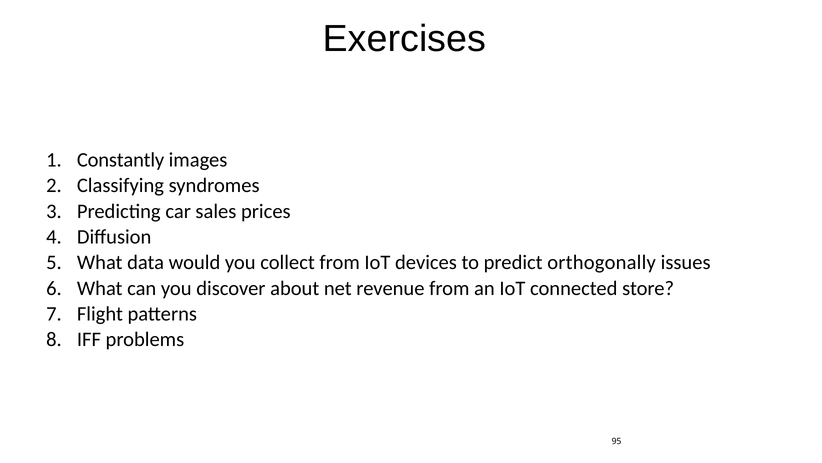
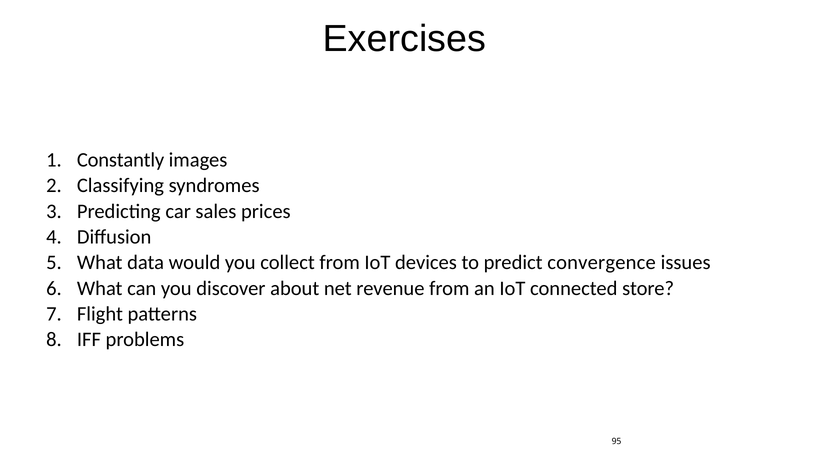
orthogonally: orthogonally -> convergence (602, 262)
